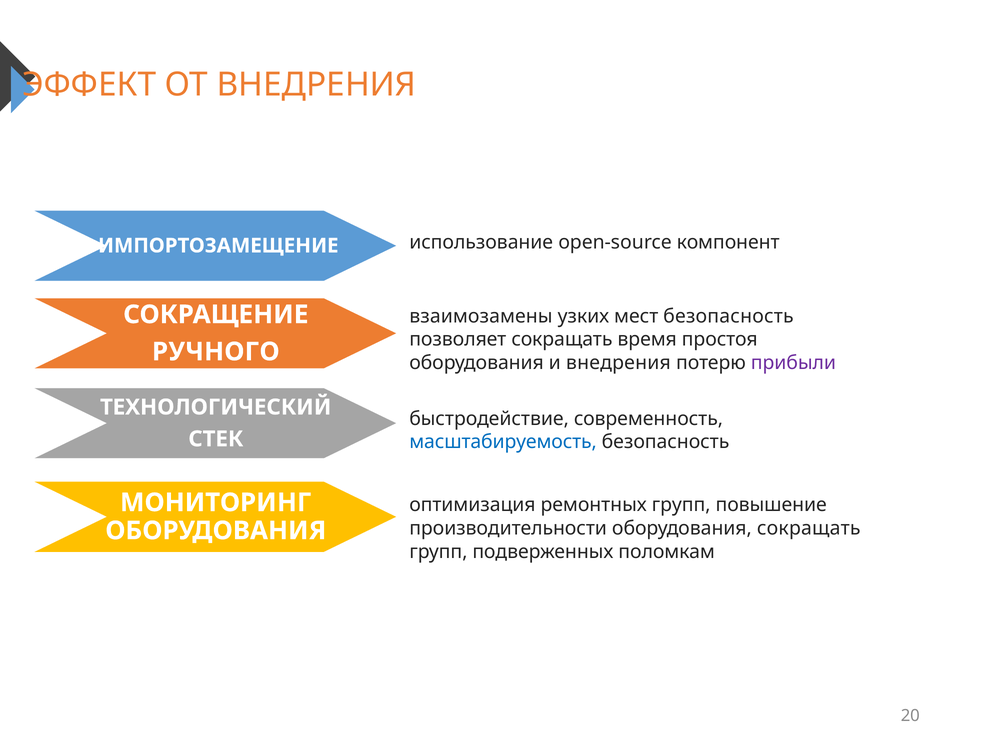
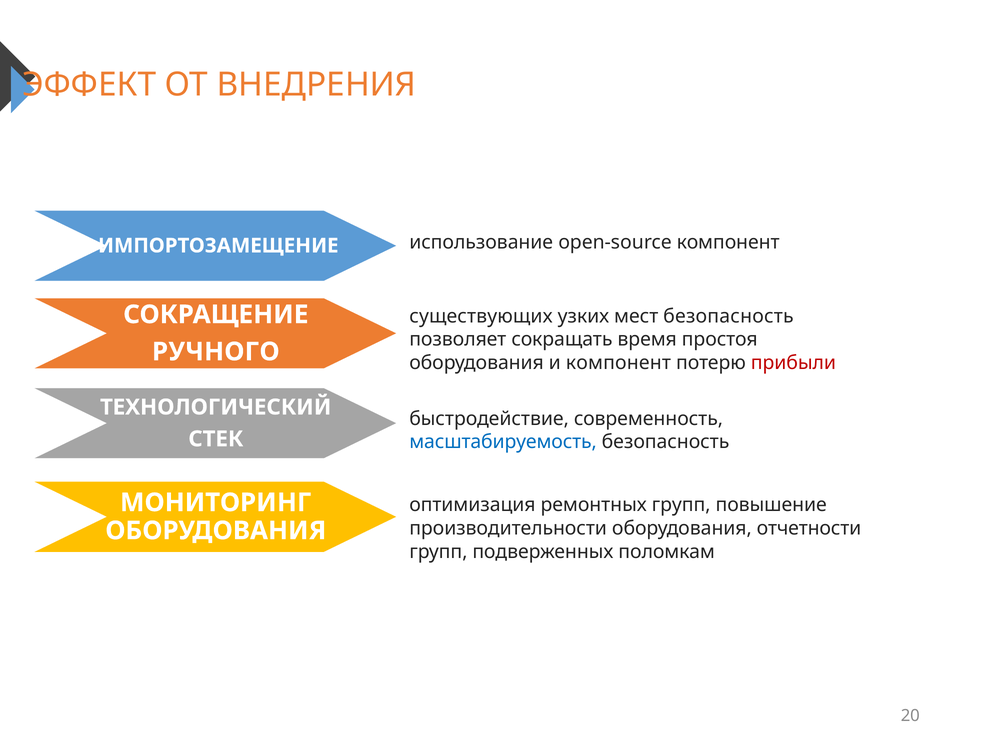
взаимозамены: взаимозамены -> существующих (481, 316)
и внедрения: внедрения -> компонент (618, 363)
прибыли colour: purple -> red (793, 363)
оборудования сокращать: сокращать -> отчетности (809, 529)
